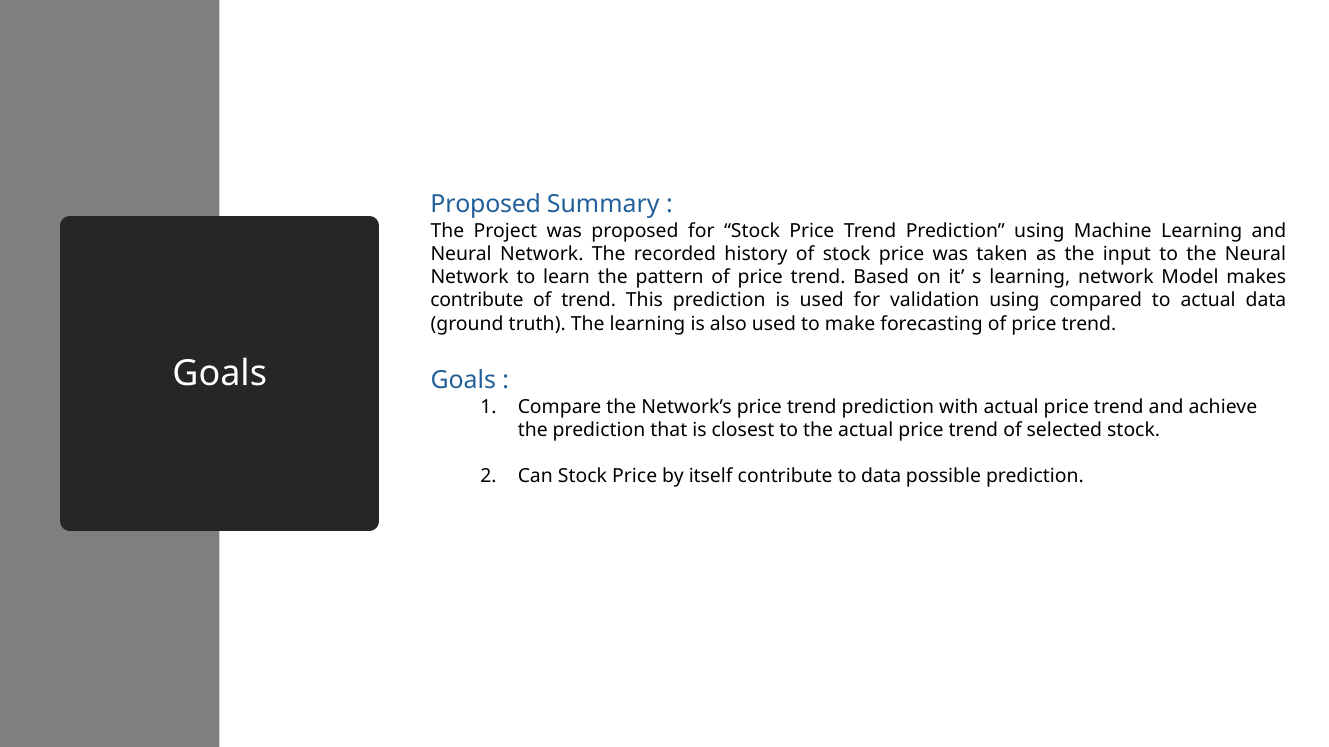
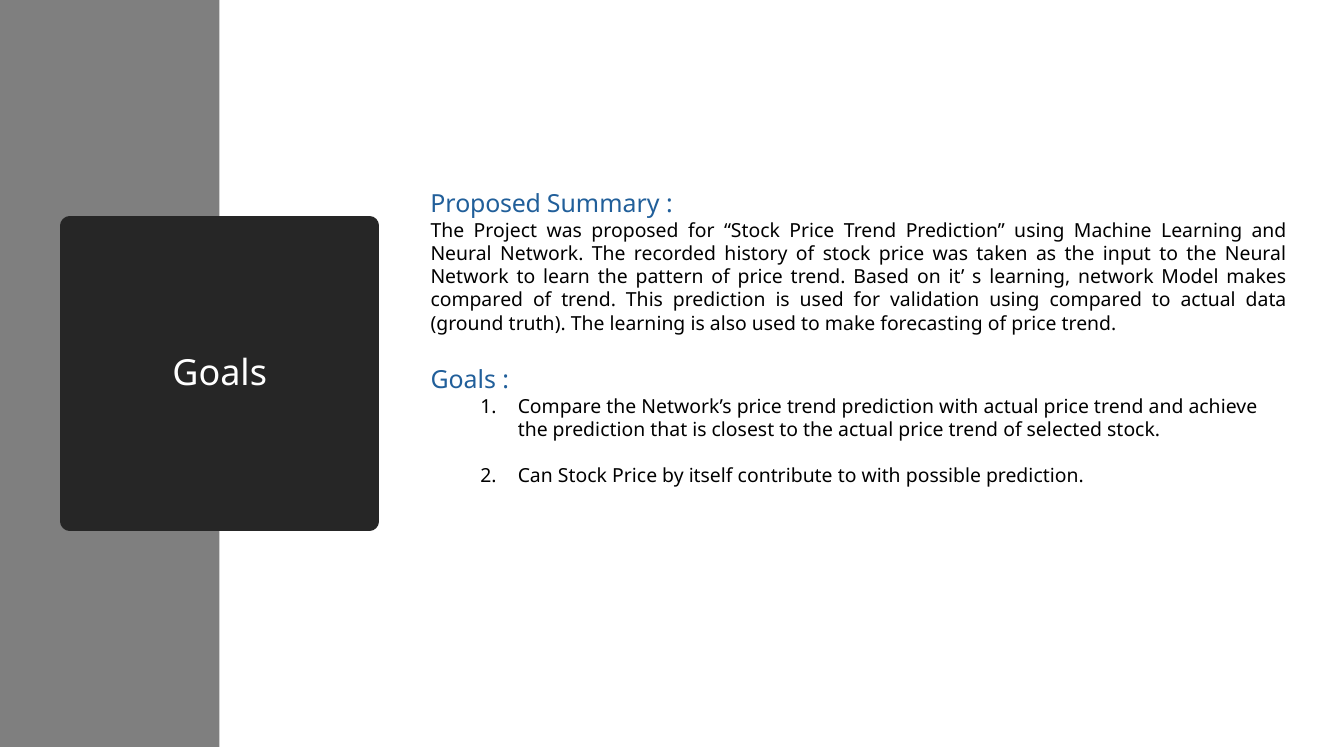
contribute: contribute -> compared (477, 301)
to data: data -> with (881, 477)
